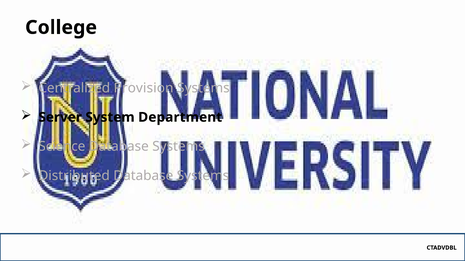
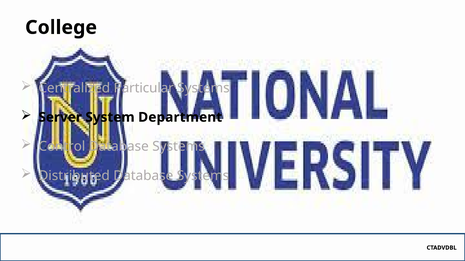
Provision: Provision -> Particular (144, 88)
Science: Science -> Control (62, 147)
